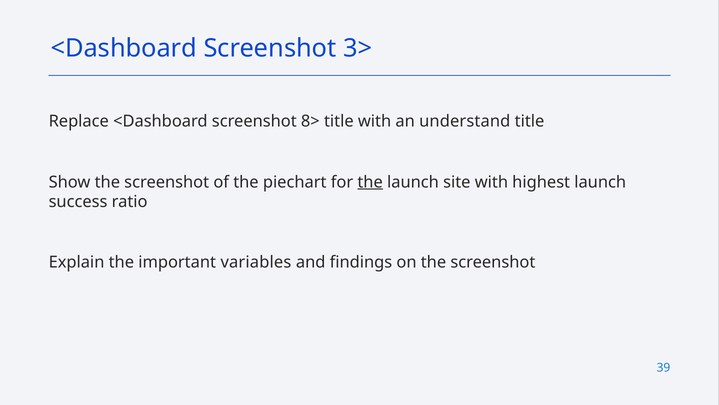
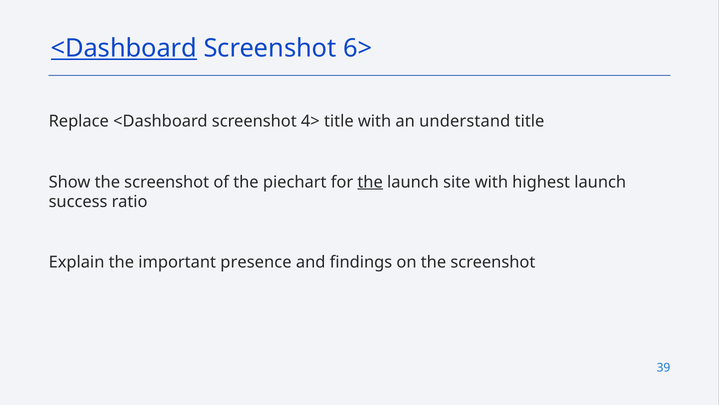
<Dashboard underline: none -> present (124, 48)
3>: 3> -> 6> (358, 48)
8>: 8> -> 4> (310, 121)
variables: variables -> presence (256, 262)
